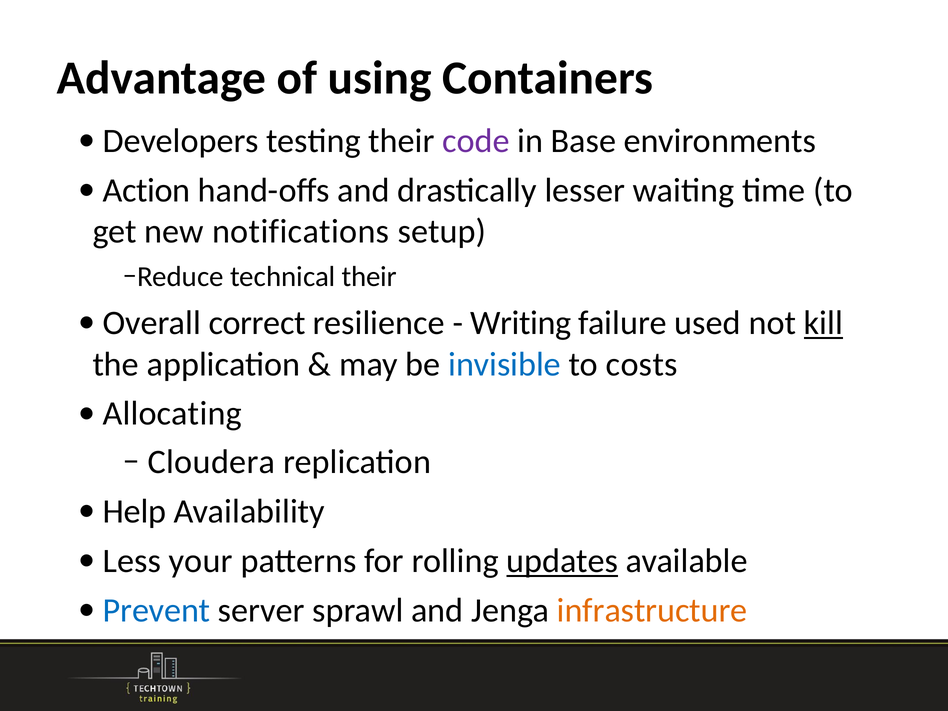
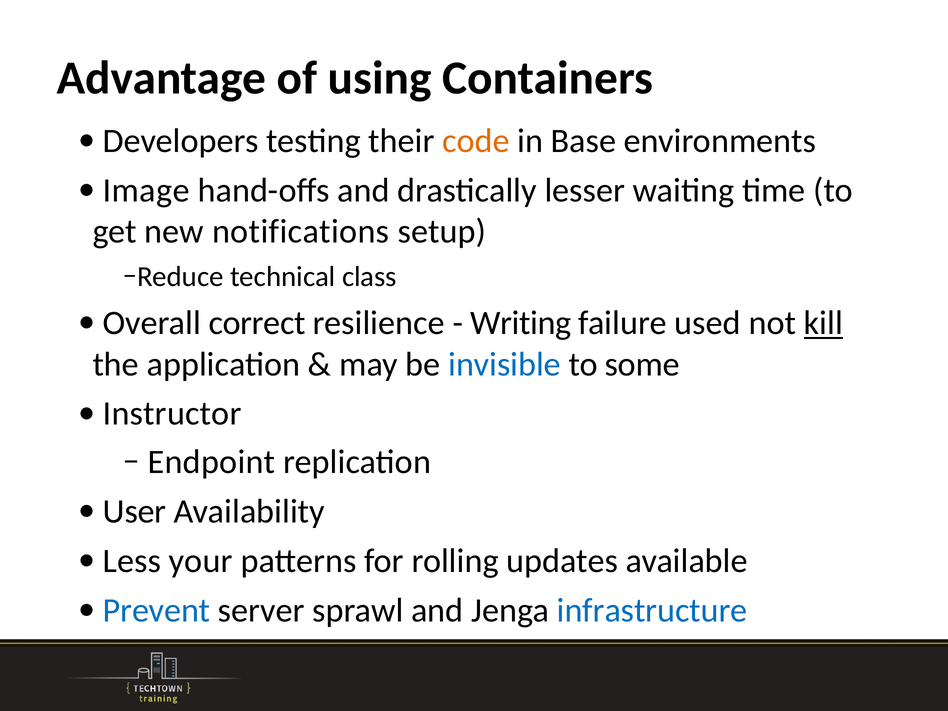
code colour: purple -> orange (476, 141)
Action: Action -> Image (146, 190)
technical their: their -> class (369, 276)
costs: costs -> some (642, 364)
Allocating: Allocating -> Instructor (172, 414)
Cloudera: Cloudera -> Endpoint (211, 462)
Help: Help -> User (135, 512)
updates underline: present -> none (562, 561)
infrastructure colour: orange -> blue (652, 611)
